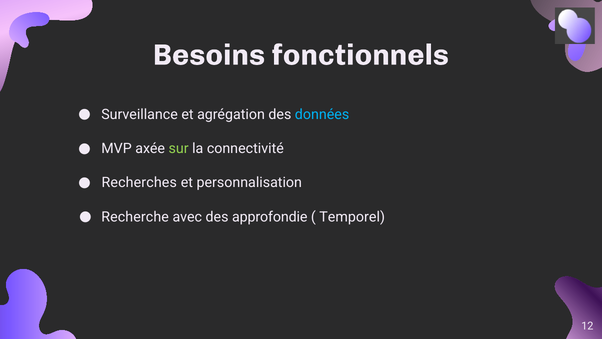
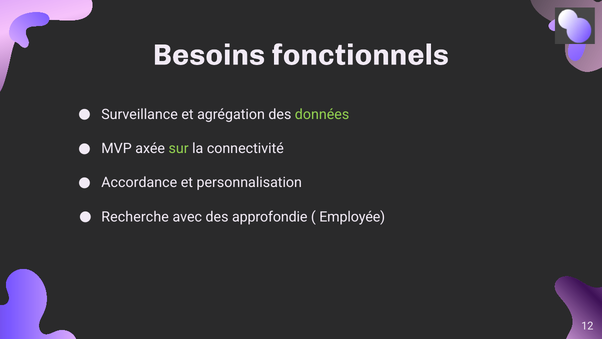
données colour: light blue -> light green (322, 114)
Recherches: Recherches -> Accordance (139, 183)
Temporel: Temporel -> Employée (352, 217)
